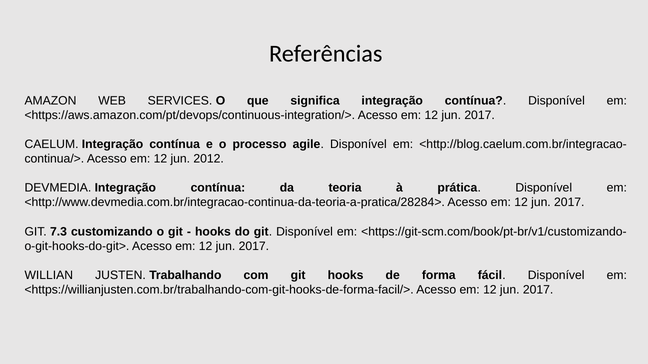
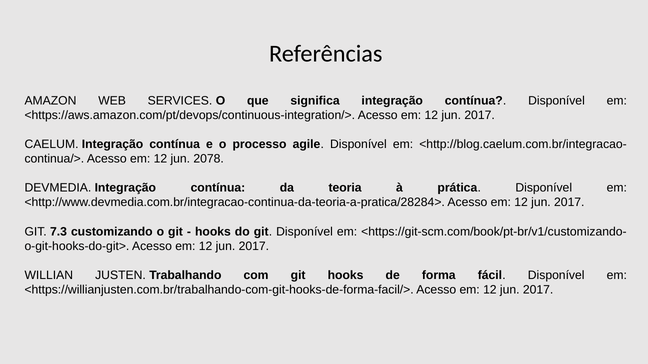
2012: 2012 -> 2078 (209, 159)
